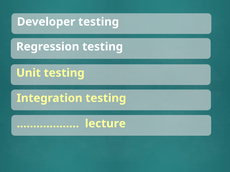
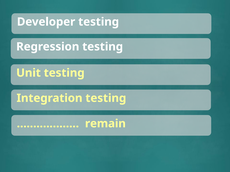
lecture: lecture -> remain (105, 124)
